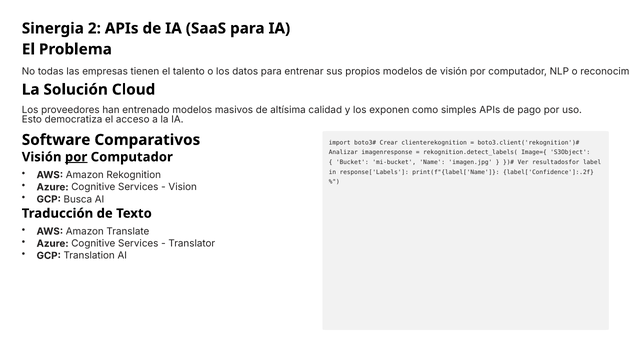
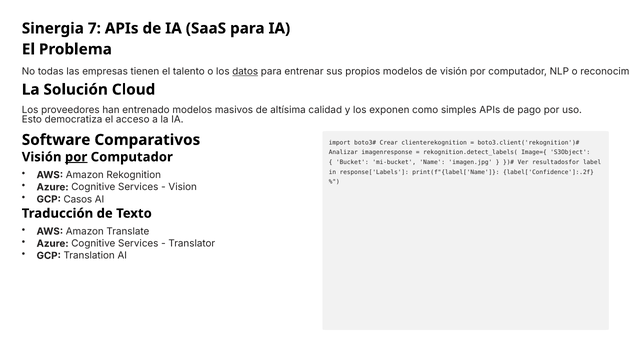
2: 2 -> 7 (94, 28)
datos underline: none -> present (245, 72)
Busca: Busca -> Casos (78, 199)
